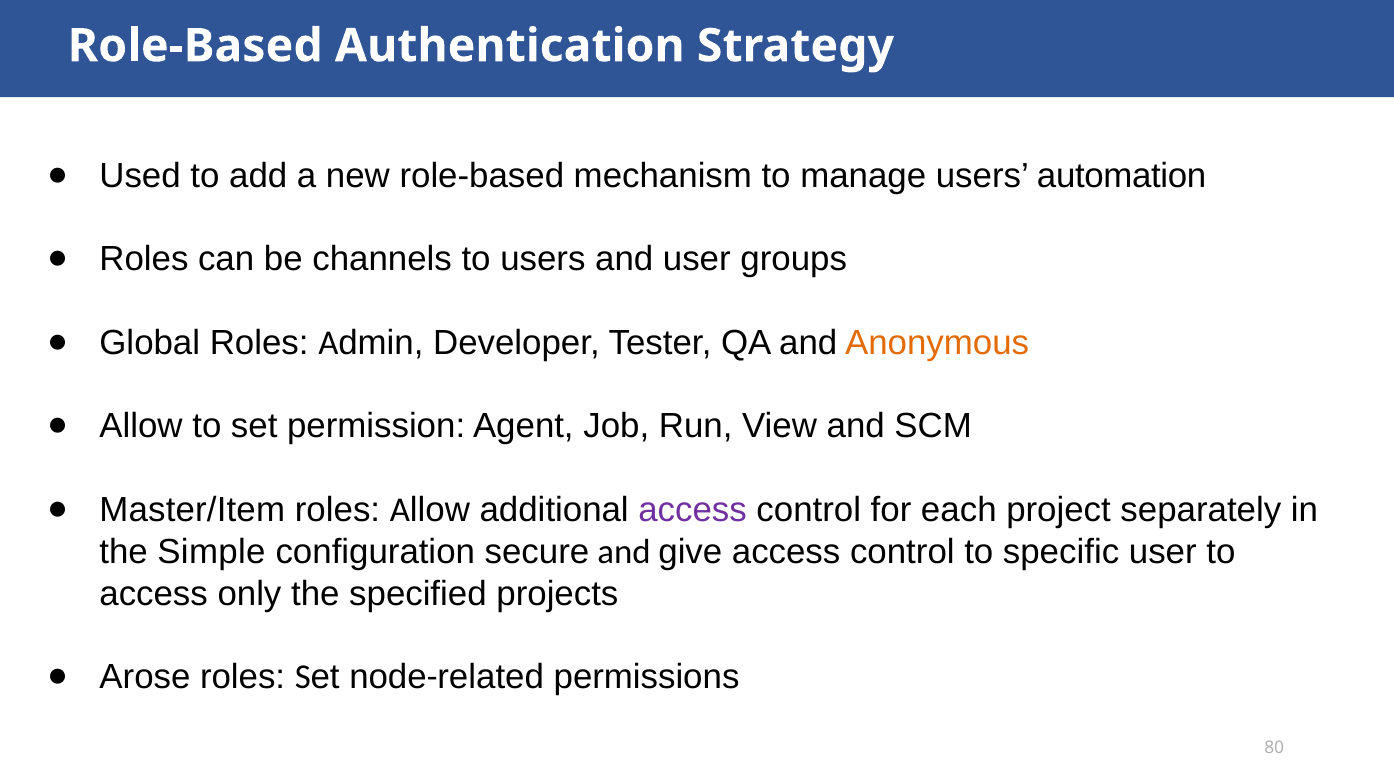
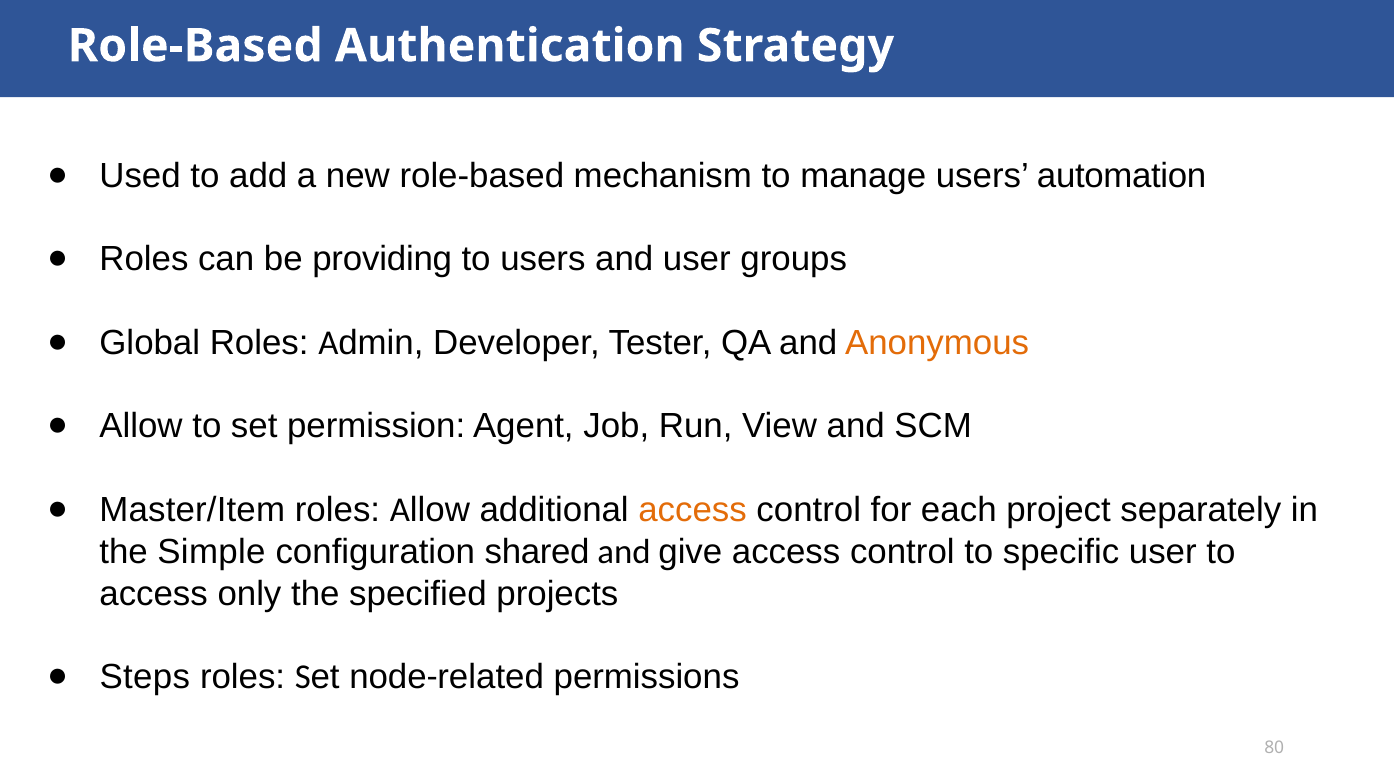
channels: channels -> providing (382, 259)
access colour: purple -> orange (693, 510)
secure: secure -> shared (537, 552)
Arose: Arose -> Steps (145, 677)
